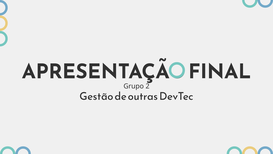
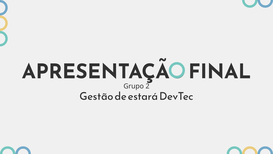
outras: outras -> estará (143, 96)
